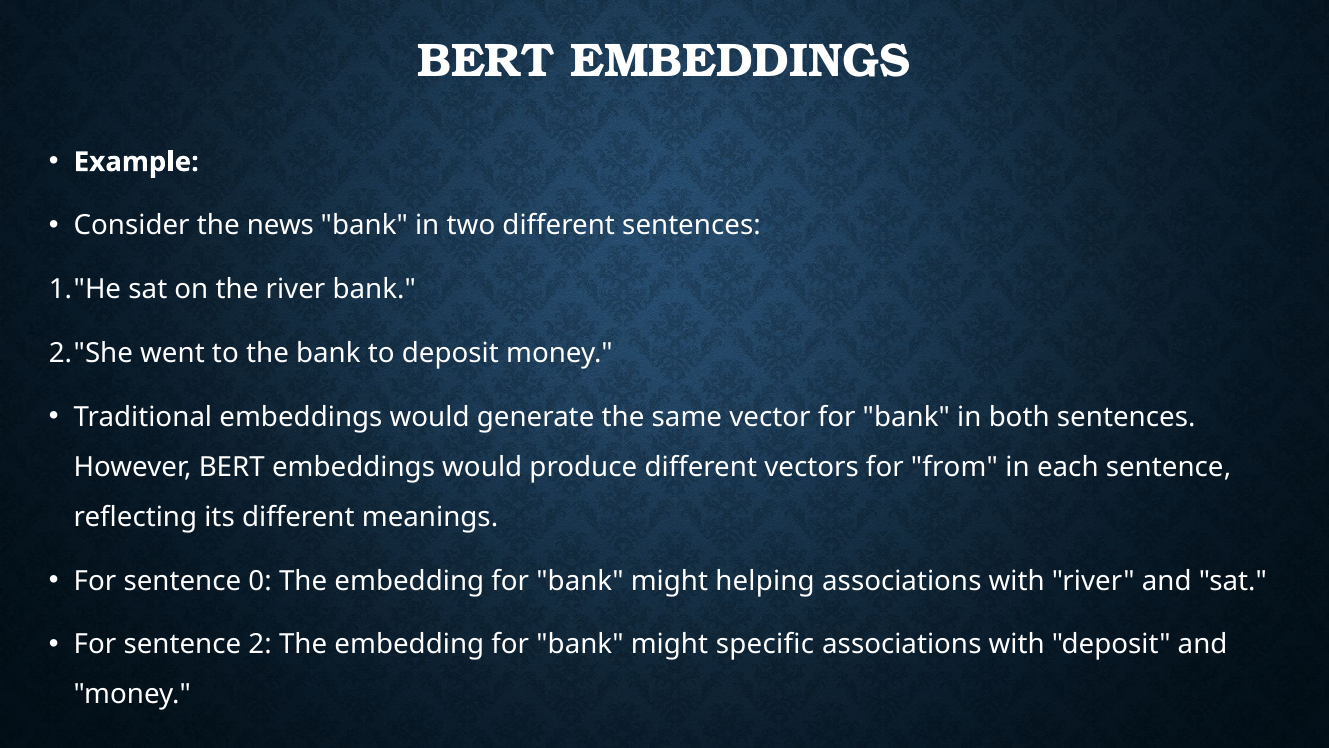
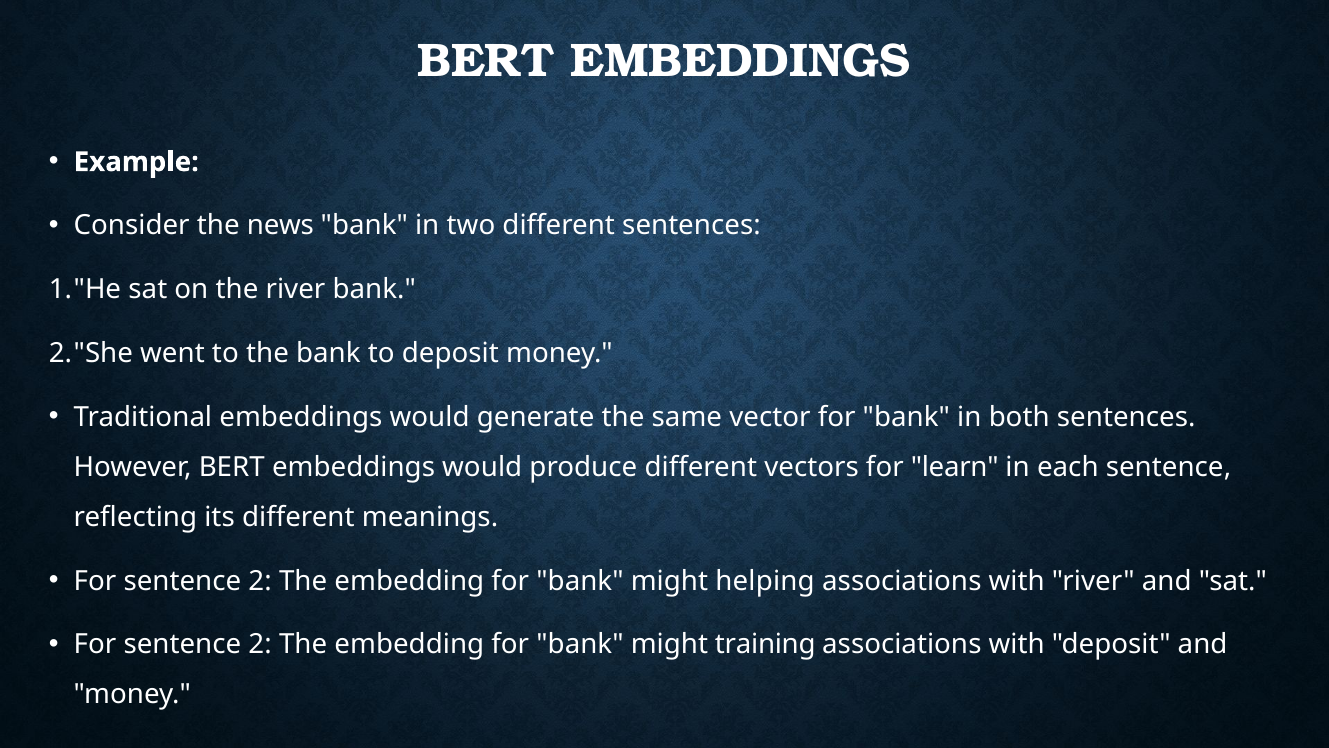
from: from -> learn (955, 467)
0: 0 -> 2 (260, 581)
specific: specific -> training (765, 644)
